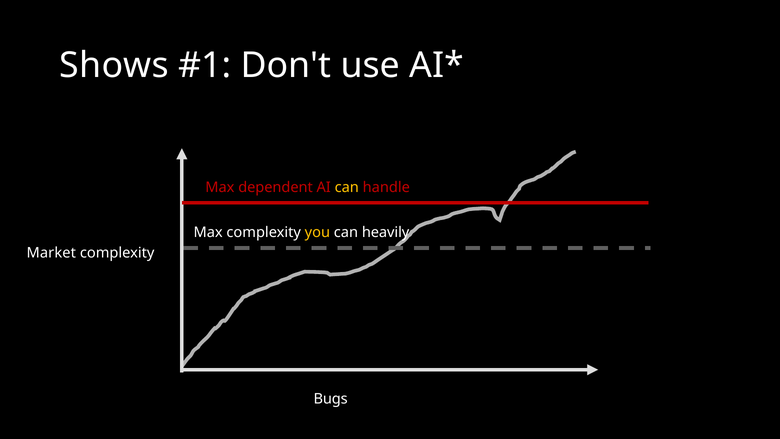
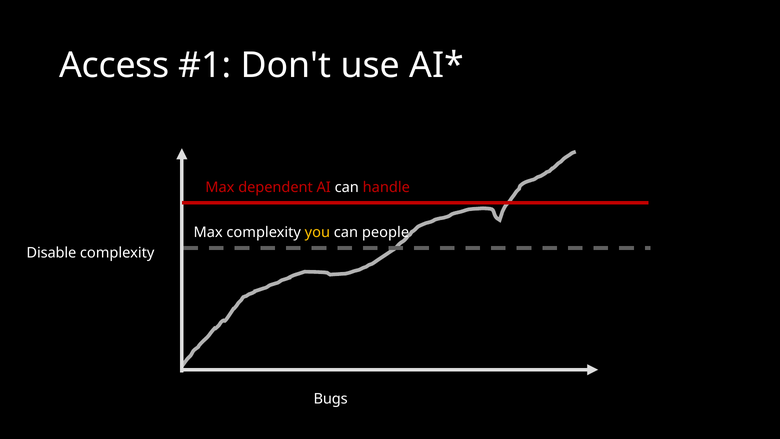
Shows: Shows -> Access (114, 66)
can colour: yellow -> white (347, 187)
heavily: heavily -> people (386, 232)
Market: Market -> Disable (51, 253)
